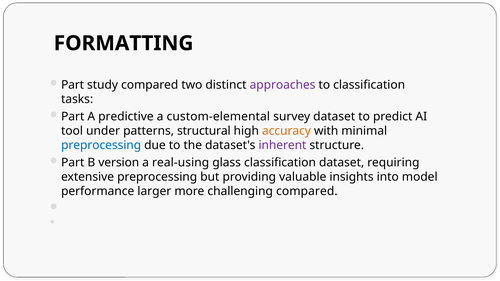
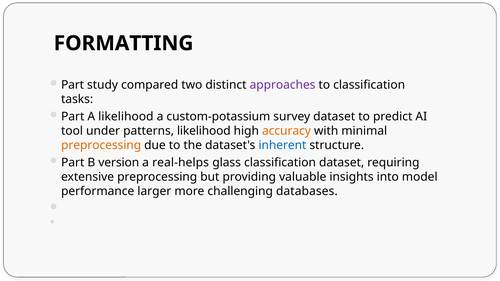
A predictive: predictive -> likelihood (126, 117)
custom-elemental: custom-elemental -> custom-potassium (218, 117)
patterns structural: structural -> likelihood (204, 131)
preprocessing colour: blue -> orange (101, 145)
inherent colour: purple -> blue (282, 145)
real-using: real-using -> real-helps (181, 163)
challenging compared: compared -> databases (307, 191)
